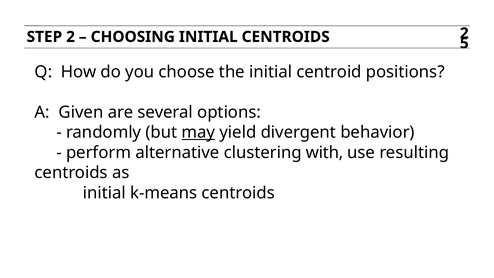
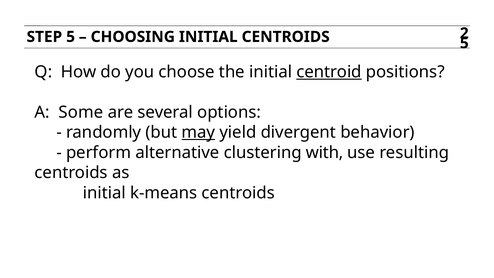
STEP 2: 2 -> 5 (71, 37)
centroid underline: none -> present (329, 72)
Given: Given -> Some (81, 112)
